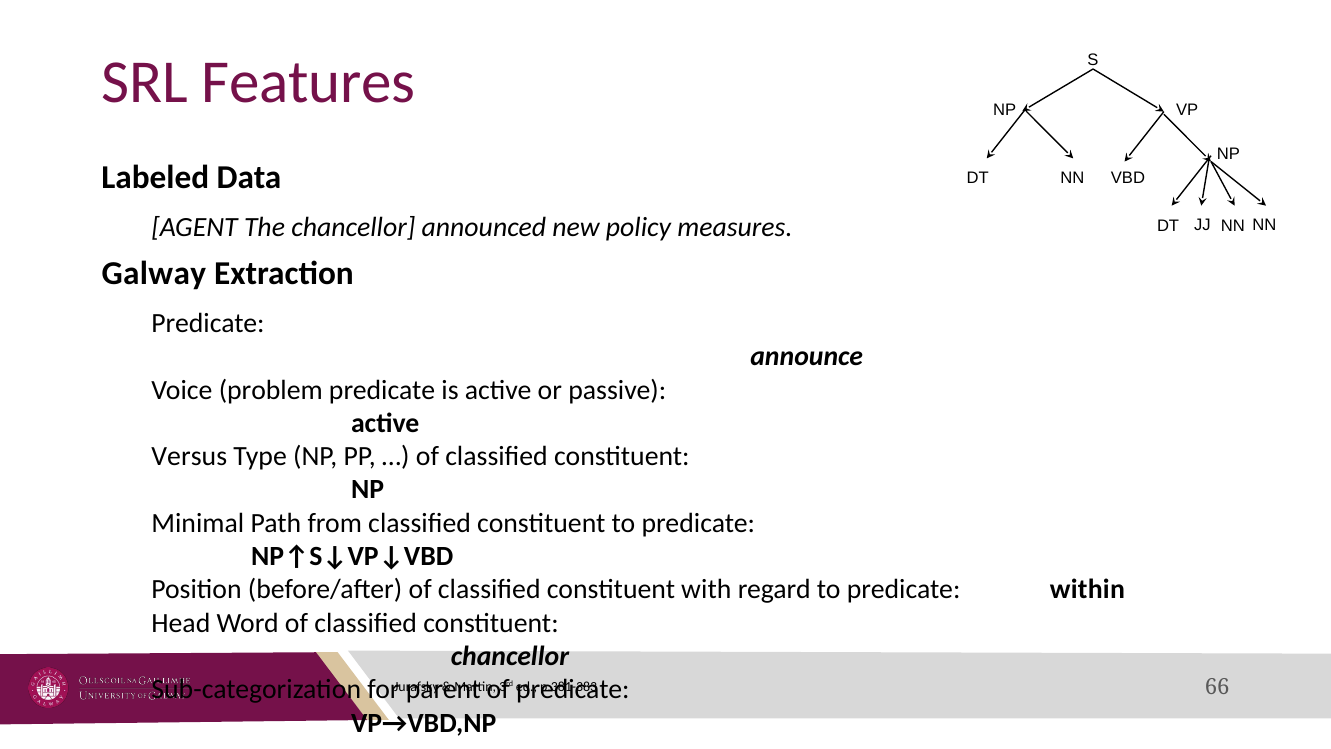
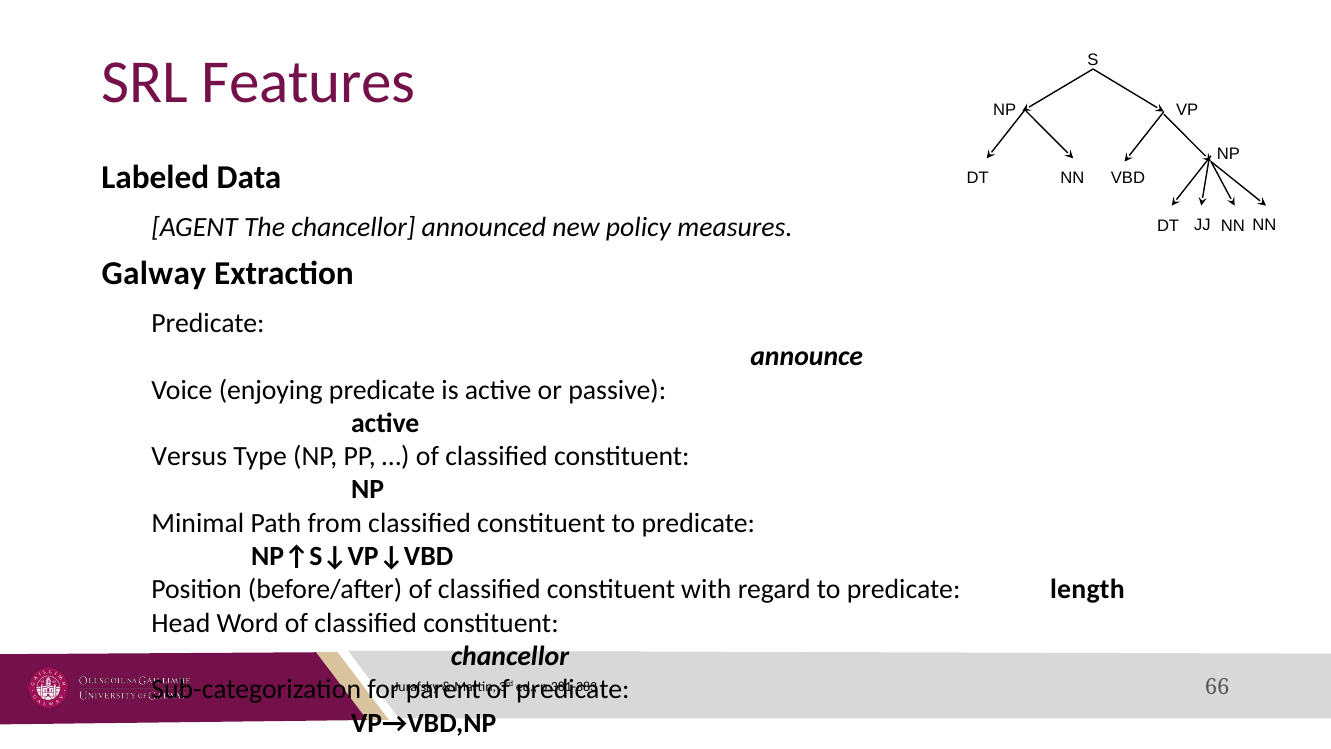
problem: problem -> enjoying (271, 390)
within: within -> length (1087, 589)
